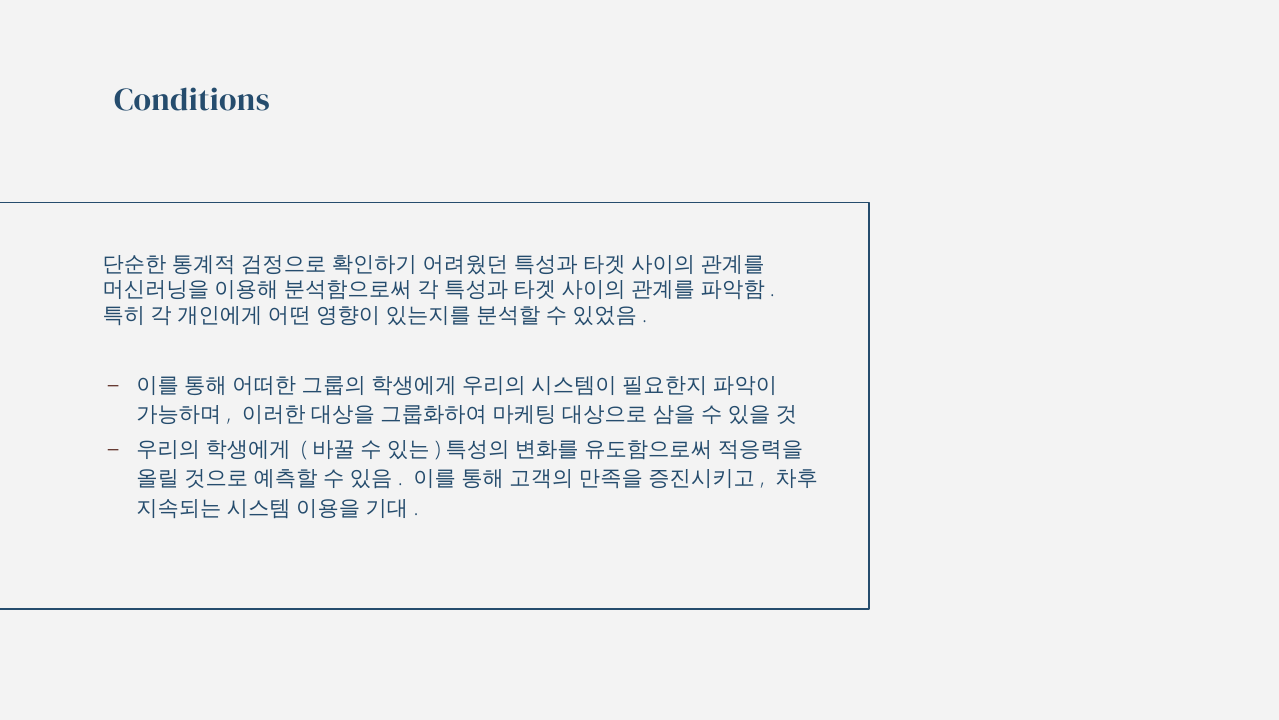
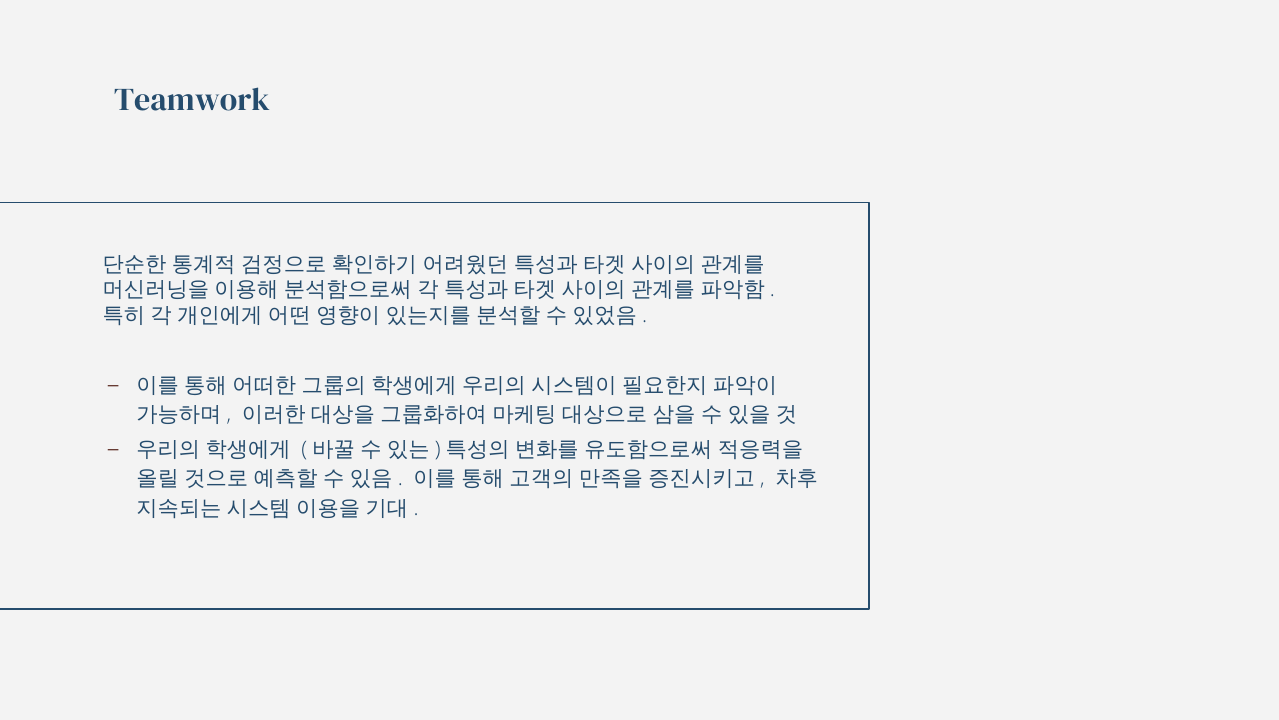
Conditions: Conditions -> Teamwork (192, 100)
